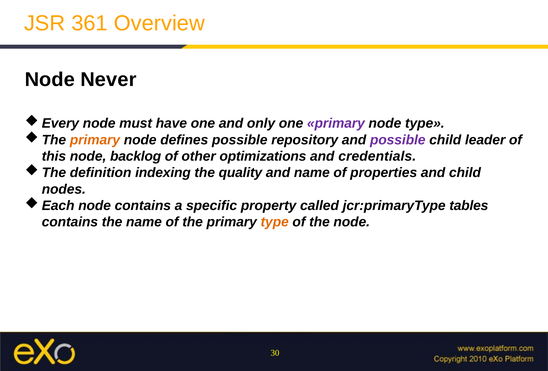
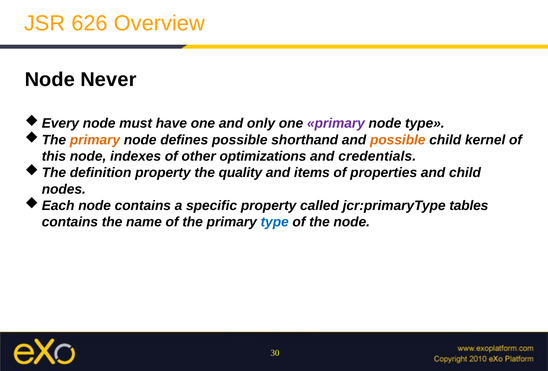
361: 361 -> 626 (90, 23)
repository: repository -> shorthand (305, 140)
possible colour: purple -> orange (398, 140)
leader: leader -> kernel (485, 140)
backlog: backlog -> indexes (136, 156)
definition indexing: indexing -> property (163, 173)
and name: name -> items (312, 173)
type colour: orange -> blue (275, 222)
